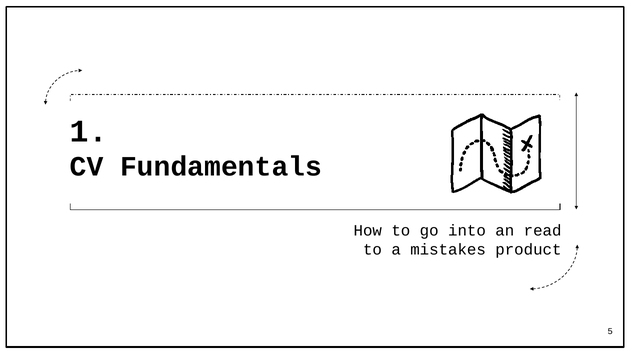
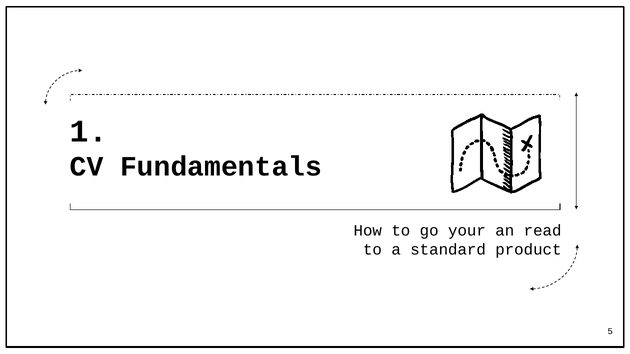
into: into -> your (467, 231)
mistakes: mistakes -> standard (448, 250)
